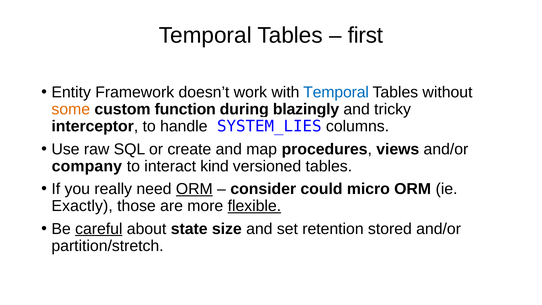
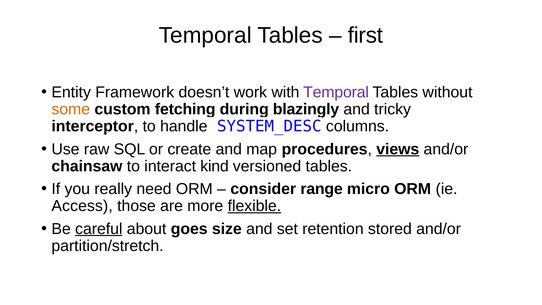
Temporal colour: blue -> purple (336, 92)
function: function -> fetching (185, 109)
SYSTEM_LIES: SYSTEM_LIES -> SYSTEM_DESC (269, 126)
views underline: none -> present (398, 149)
company: company -> chainsaw (87, 166)
ORM underline: present -> none (194, 189)
could: could -> range (322, 189)
Exactly: Exactly -> Access (82, 206)
state: state -> goes (189, 229)
